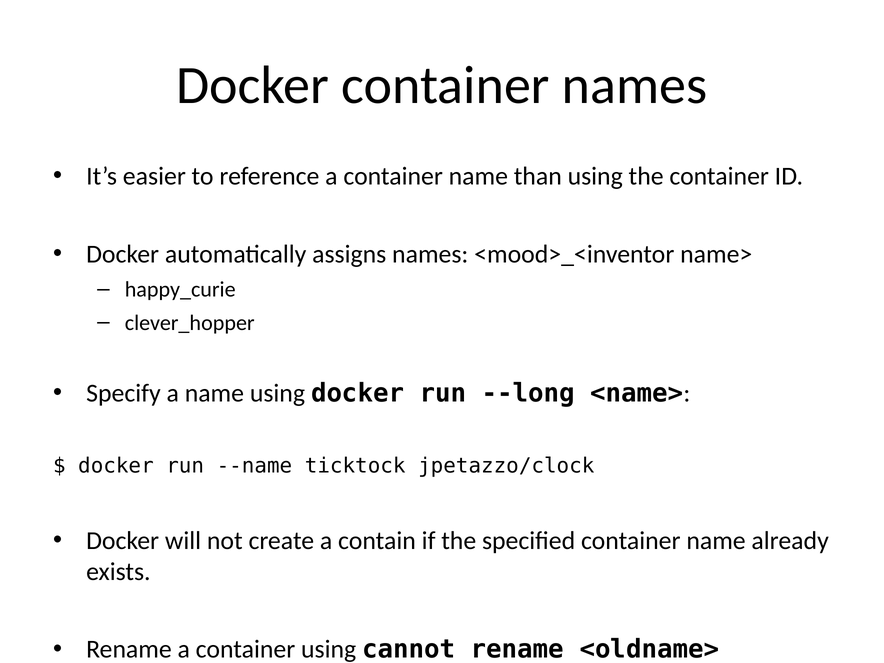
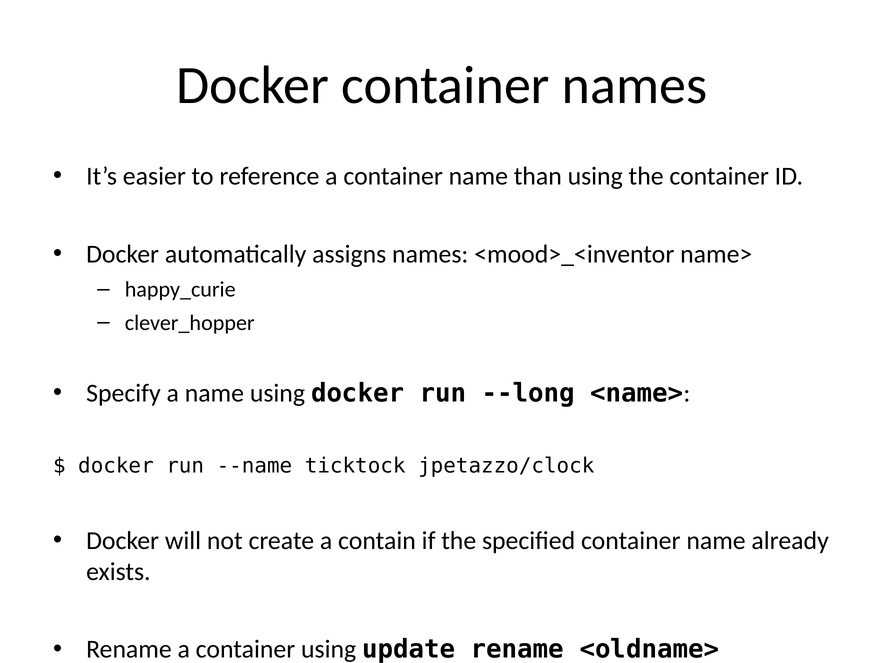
cannot: cannot -> update (409, 649)
